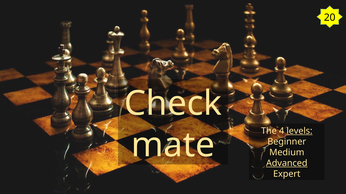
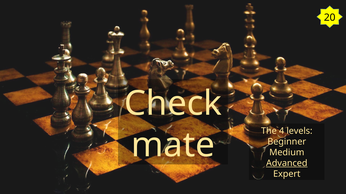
levels underline: present -> none (299, 131)
